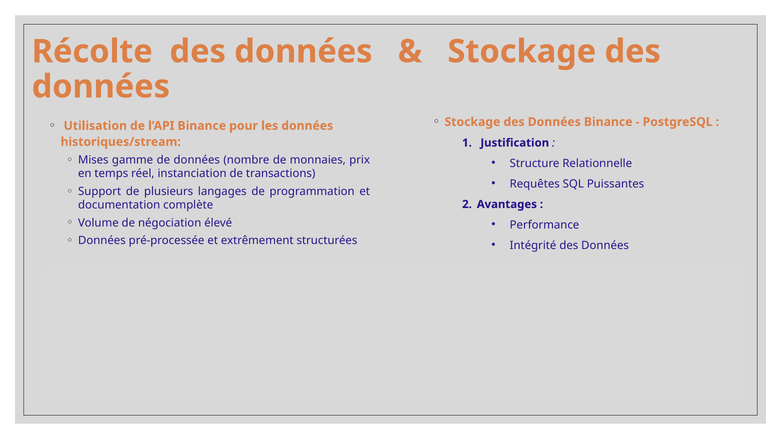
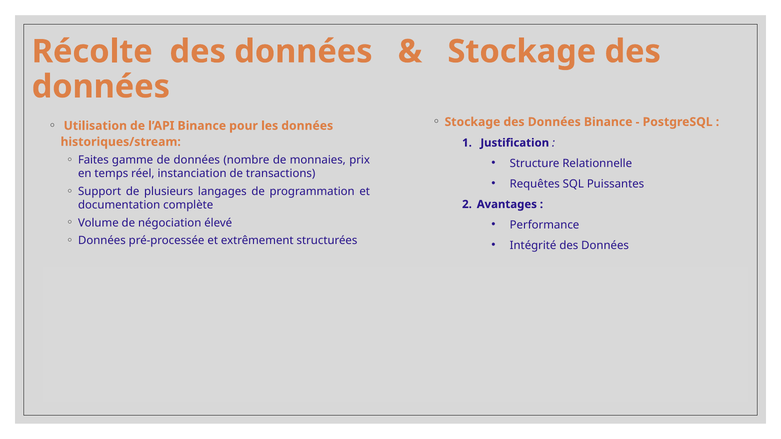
Mises: Mises -> Faites (93, 160)
